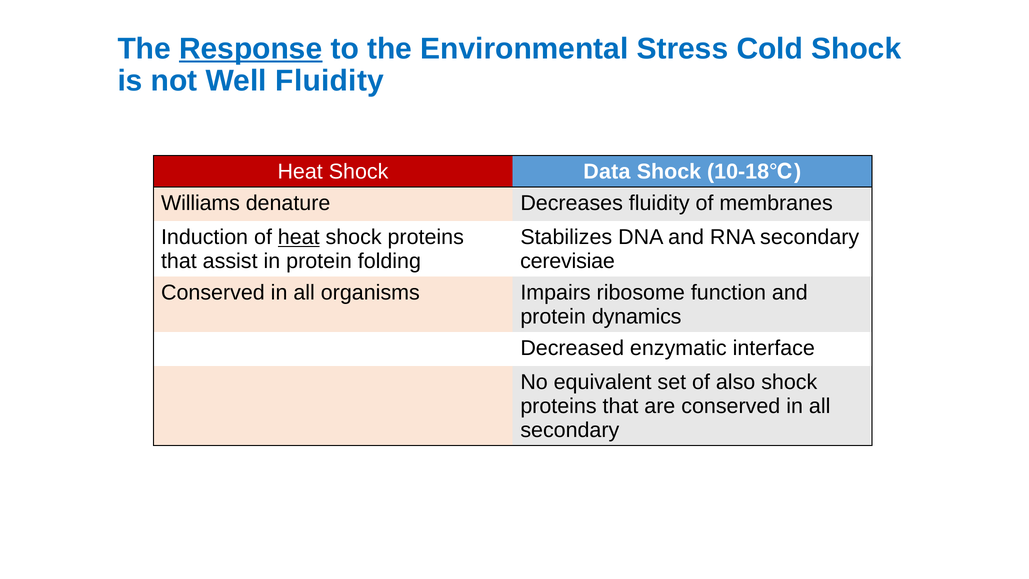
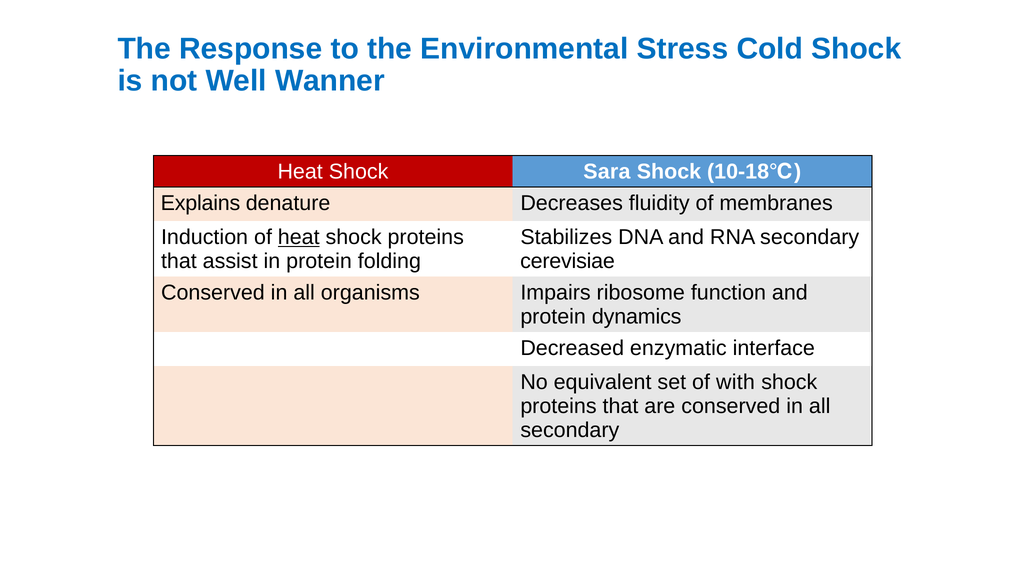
Response underline: present -> none (251, 49)
Well Fluidity: Fluidity -> Wanner (330, 81)
Data: Data -> Sara (607, 172)
Williams: Williams -> Explains (201, 203)
also: also -> with (736, 382)
